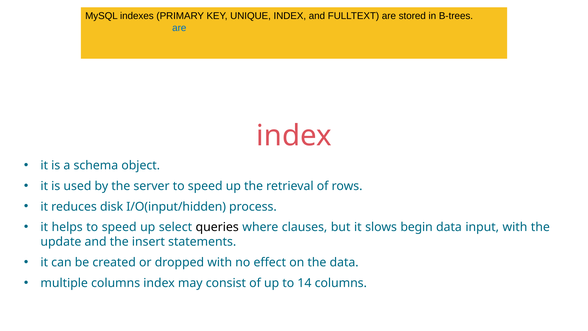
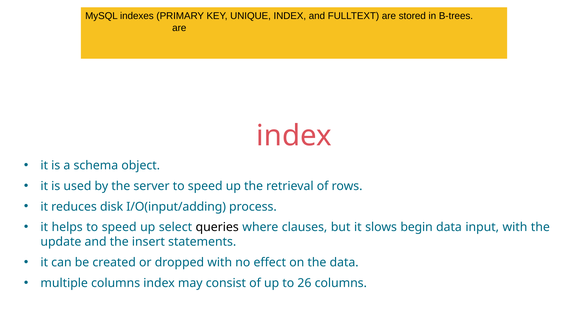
are colour: blue -> black (179, 28)
I/O(input/hidden: I/O(input/hidden -> I/O(input/adding (176, 206)
14: 14 -> 26 (304, 283)
